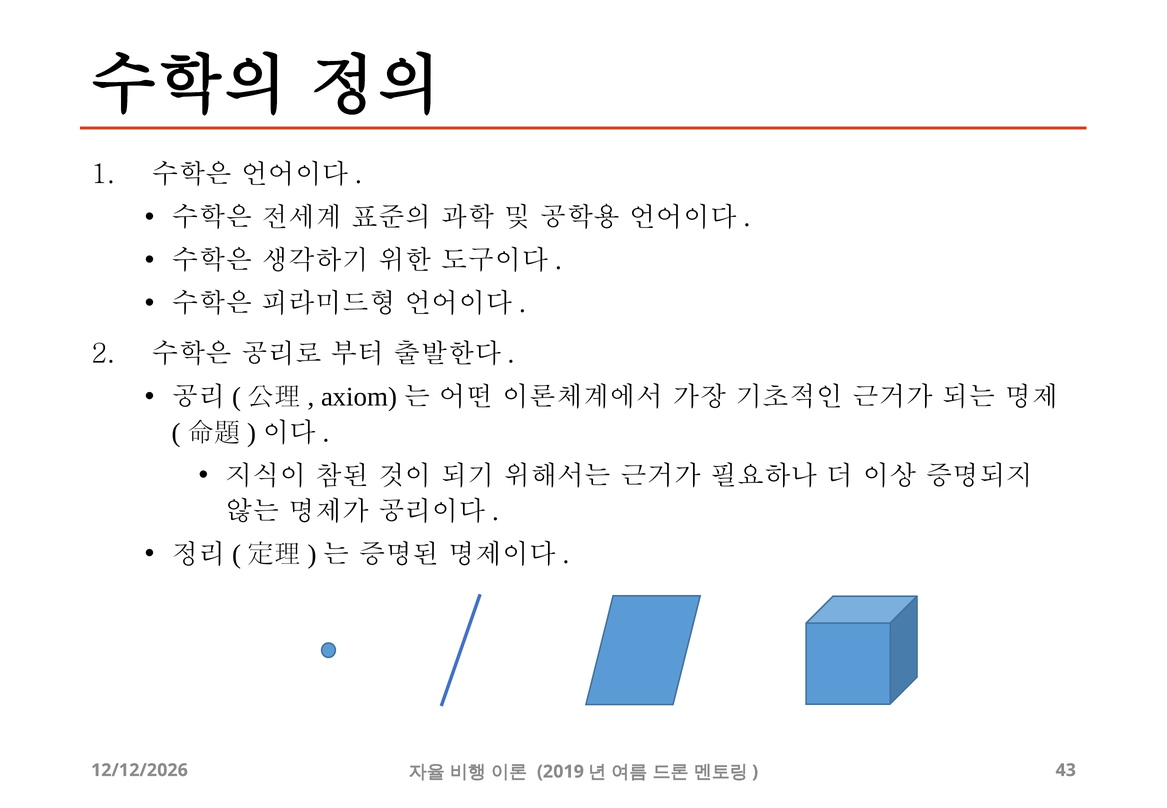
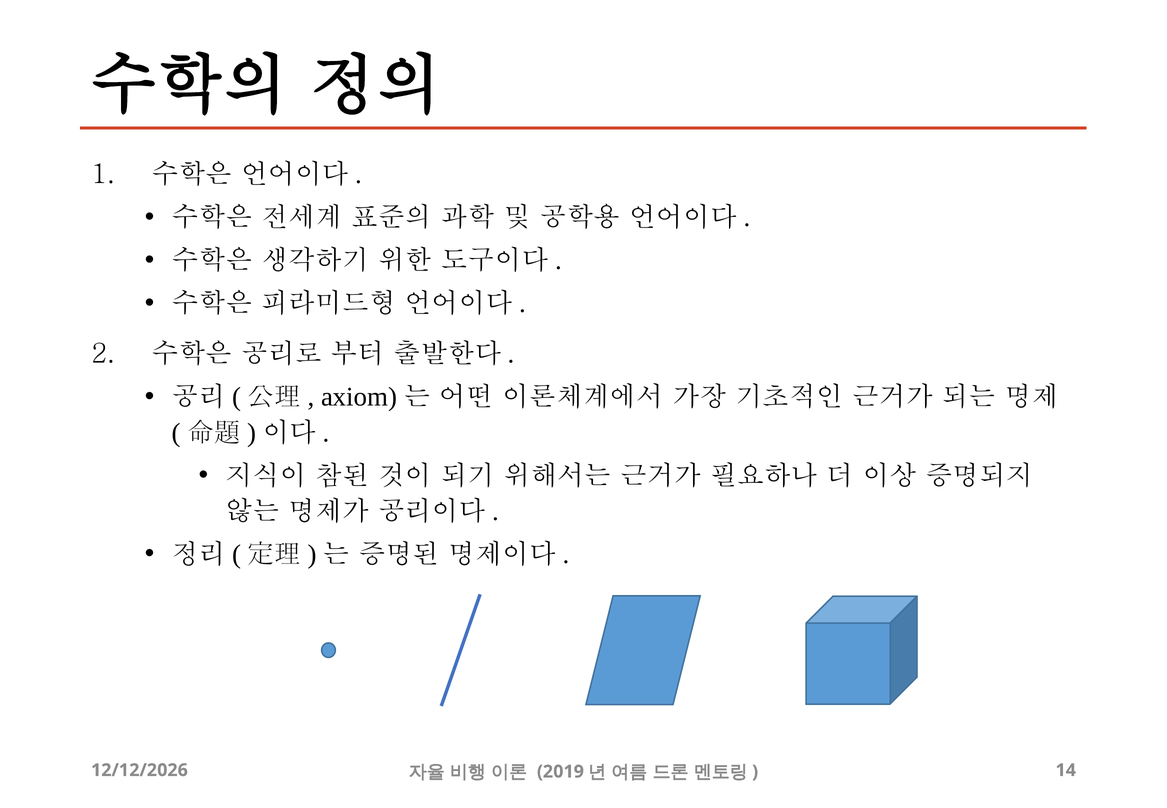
43: 43 -> 14 (1066, 770)
